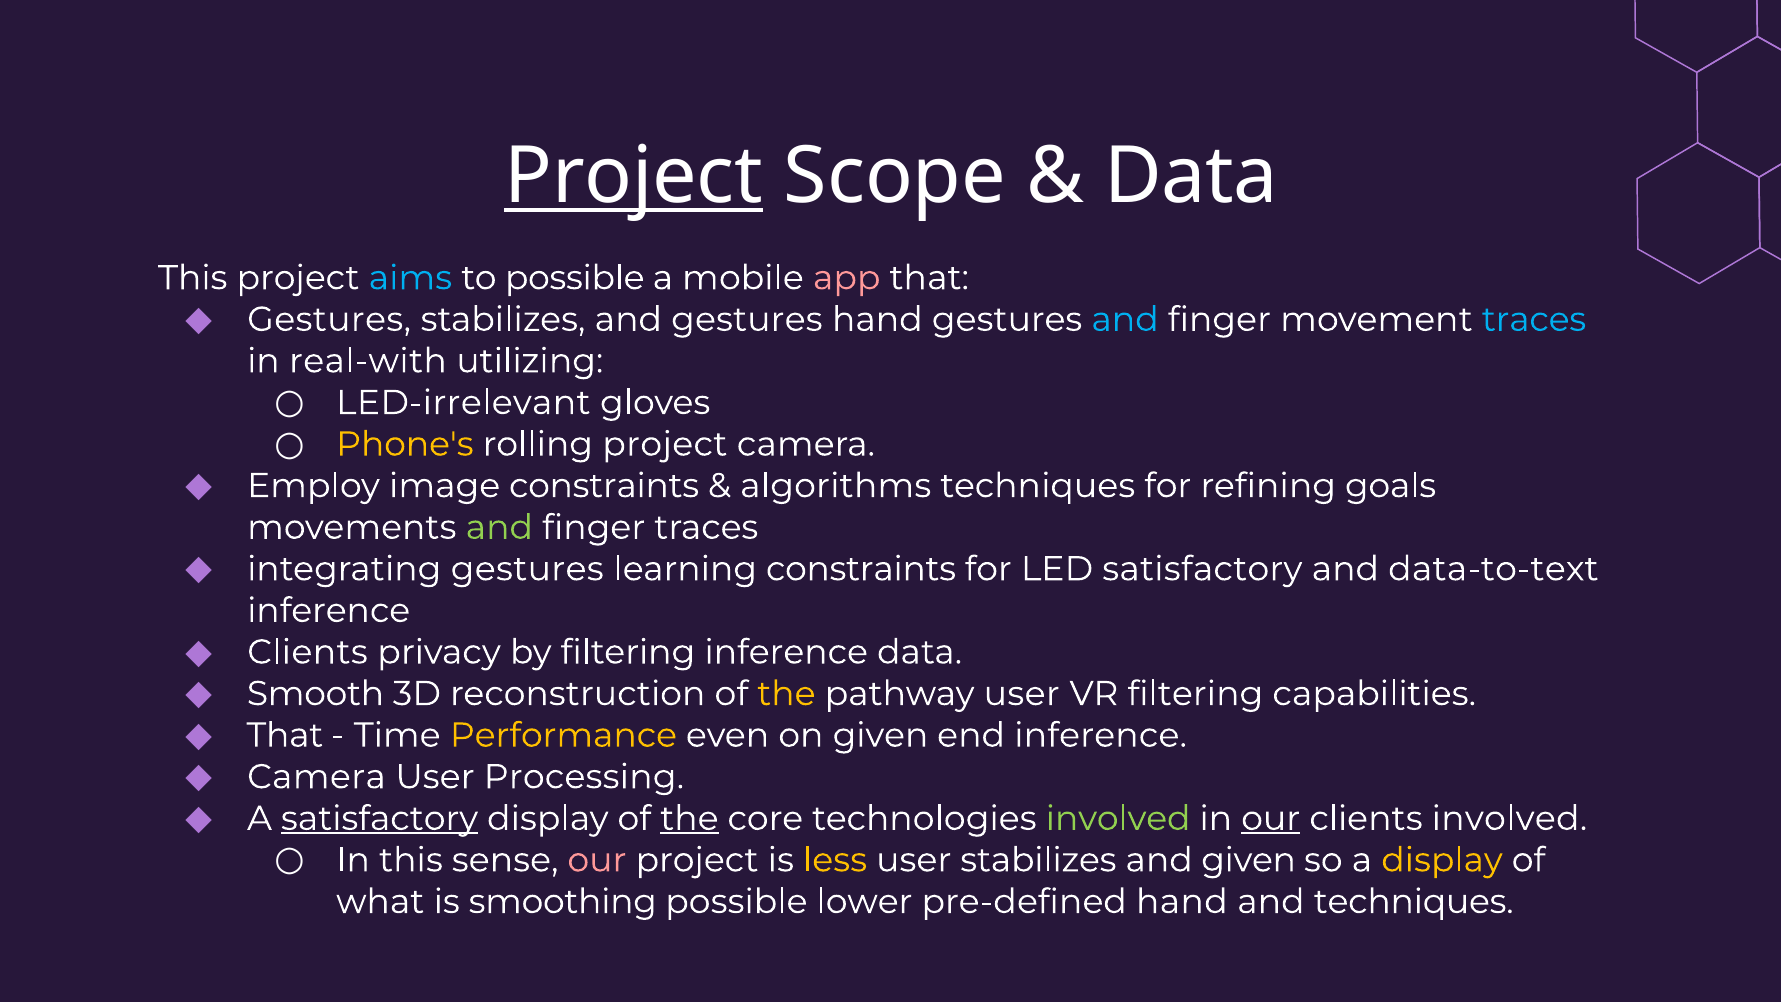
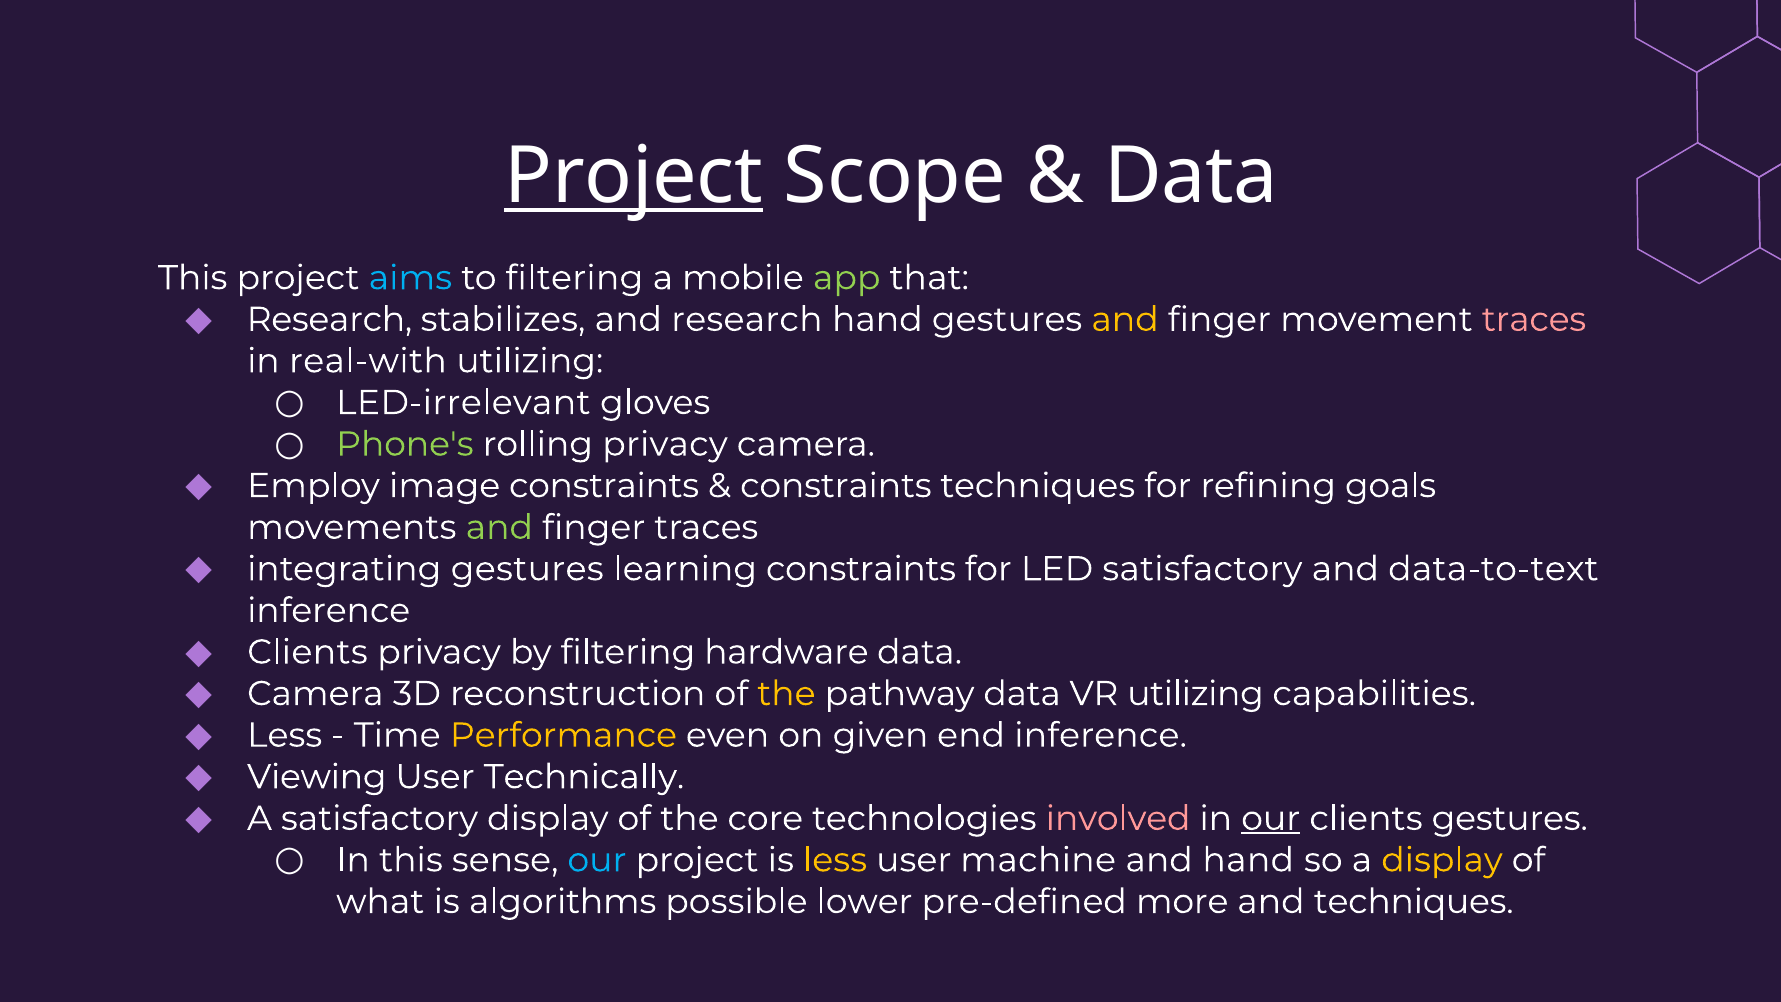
to possible: possible -> filtering (574, 278)
app colour: pink -> light green (847, 278)
Gestures: Gestures -> Research (329, 319)
and gestures: gestures -> research (747, 319)
and colour: light blue -> yellow (1125, 319)
traces colour: light blue -> pink (1534, 319)
Phone's colour: yellow -> light green (405, 444)
rolling project: project -> privacy (665, 444)
algorithms: algorithms -> constraints (836, 486)
filtering inference: inference -> hardware (786, 652)
Smooth: Smooth -> Camera (315, 694)
pathway user: user -> data (1022, 694)
VR filtering: filtering -> utilizing (1196, 694)
That: That -> Less (285, 735)
Camera: Camera -> Viewing (317, 777)
Processing: Processing -> Technically (584, 777)
satisfactory underline: present -> none (379, 818)
the underline: present -> none (689, 818)
involved colour: light green -> pink (1118, 818)
clients involved: involved -> gestures (1510, 818)
our colour: pink -> light blue (597, 860)
user stabilizes: stabilizes -> machine (1038, 860)
and given: given -> hand (1248, 860)
smoothing: smoothing -> algorithms (563, 902)
pre-defined hand: hand -> more (1182, 902)
